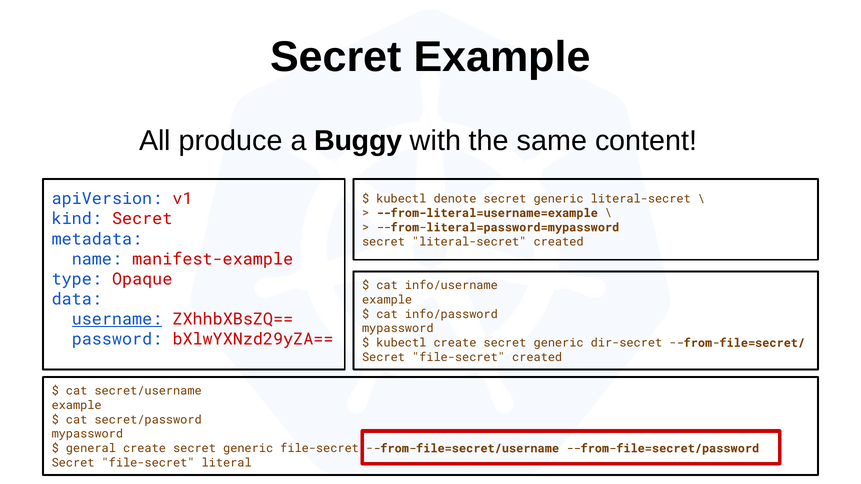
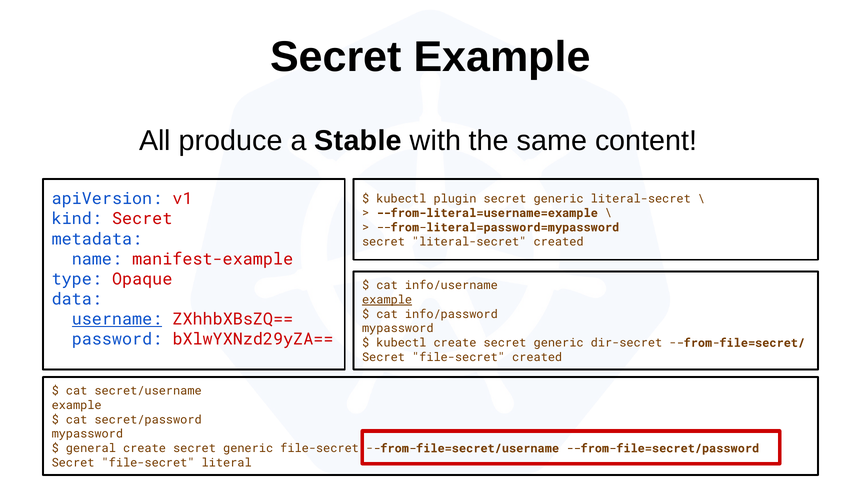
Buggy: Buggy -> Stable (358, 141)
denote: denote -> plugin (455, 199)
example underline: none -> present (387, 300)
